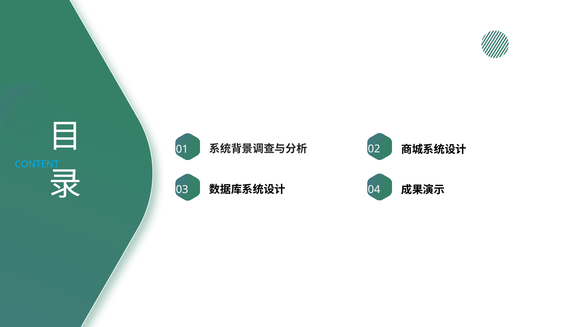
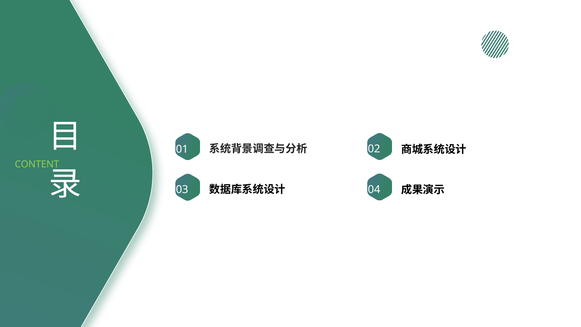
CONTENT colour: light blue -> light green (37, 164)
